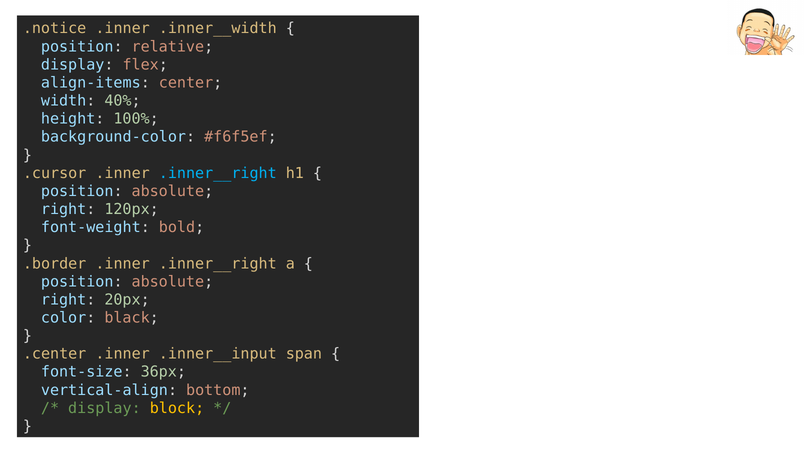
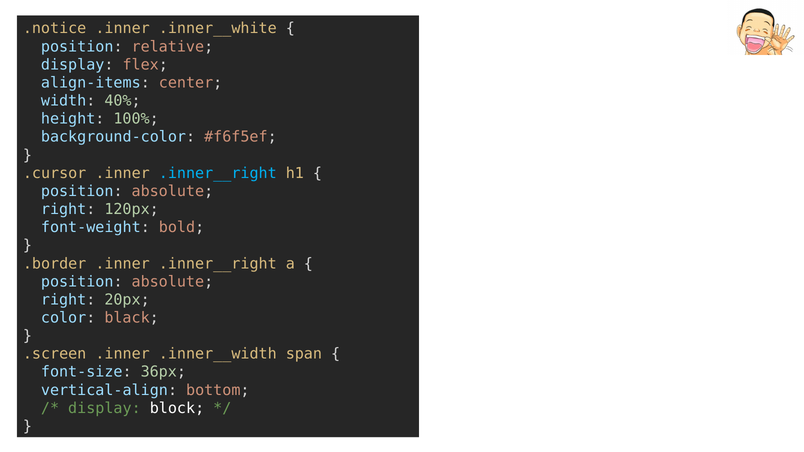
.inner__width: .inner__width -> .inner__white (218, 29)
.center: .center -> .screen (55, 354)
.inner__input: .inner__input -> .inner__width (218, 354)
block colour: yellow -> white (177, 408)
